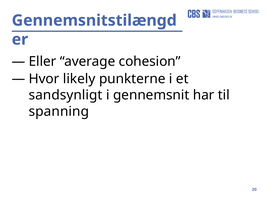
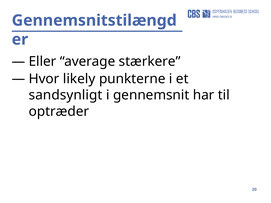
cohesion: cohesion -> stærkere (150, 62)
spanning: spanning -> optræder (59, 111)
